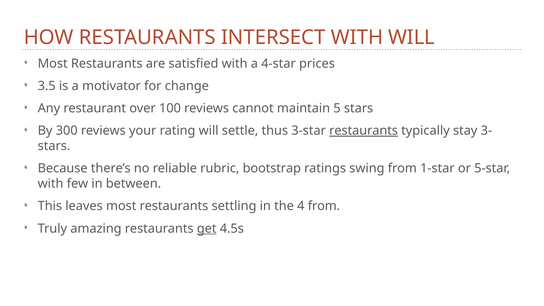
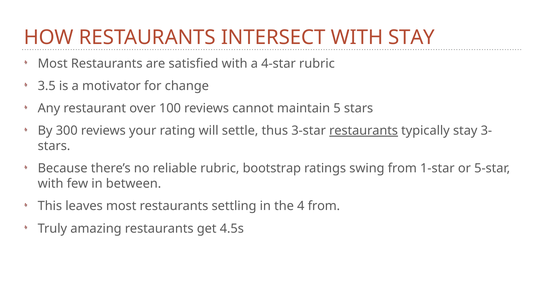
WITH WILL: WILL -> STAY (412, 37)
4-star prices: prices -> rubric (317, 64)
get underline: present -> none (207, 228)
